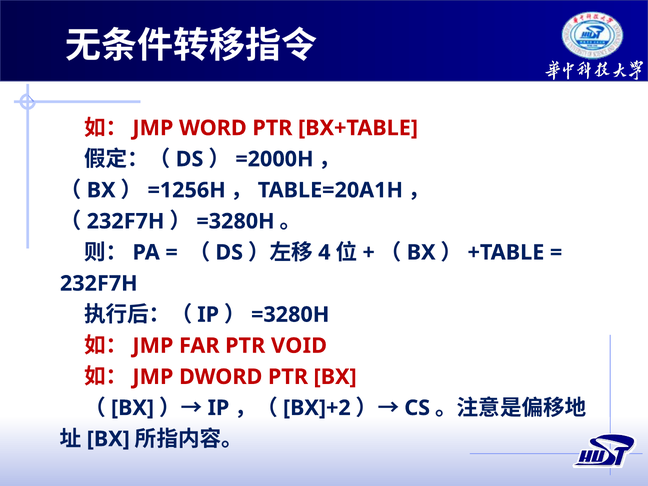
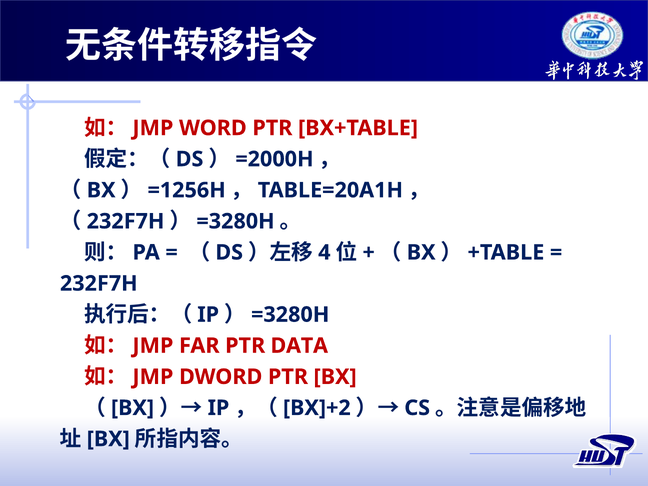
VOID: VOID -> DATA (299, 346)
